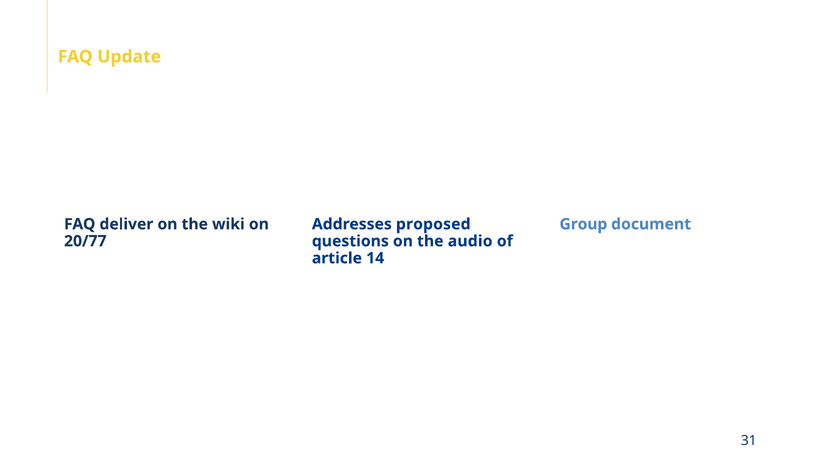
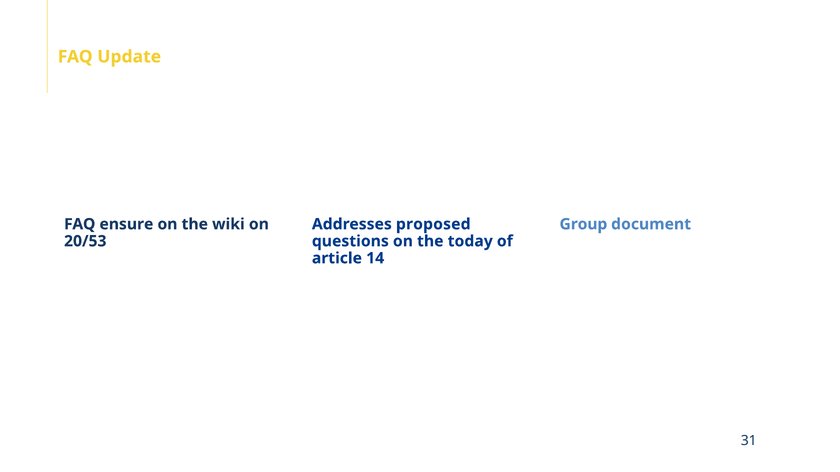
deliver: deliver -> ensure (126, 224)
20/77: 20/77 -> 20/53 (85, 241)
audio: audio -> today (470, 241)
